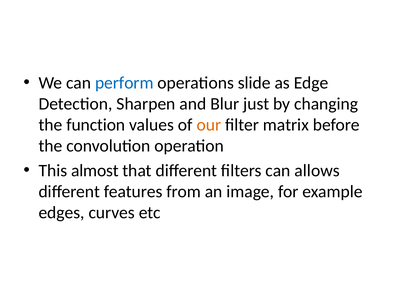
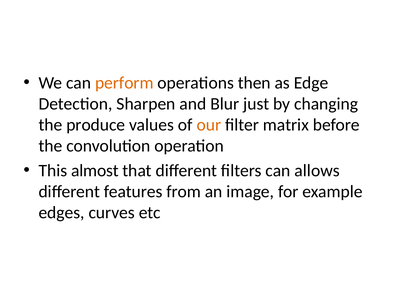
perform colour: blue -> orange (124, 83)
slide: slide -> then (254, 83)
function: function -> produce (96, 125)
